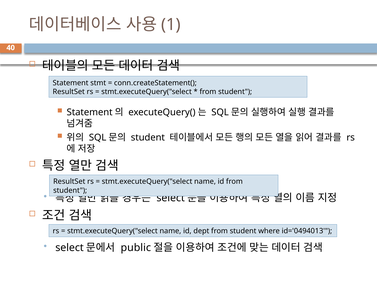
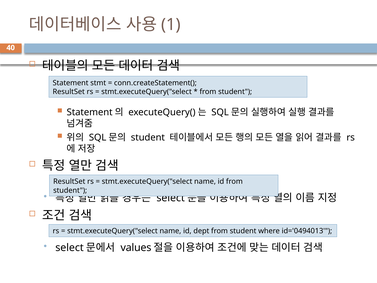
public: public -> values (136, 247)
